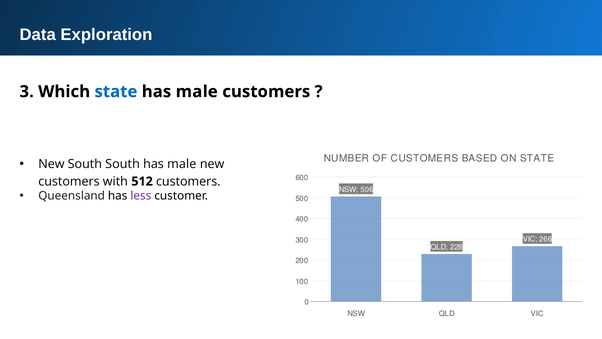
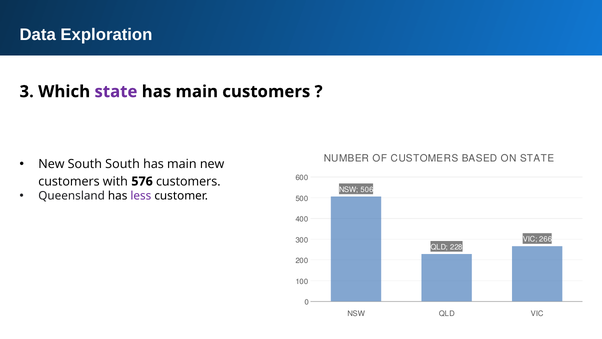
state colour: blue -> purple (116, 92)
male: male -> main (197, 92)
male: male -> main (182, 164)
512: 512 -> 576 (142, 181)
